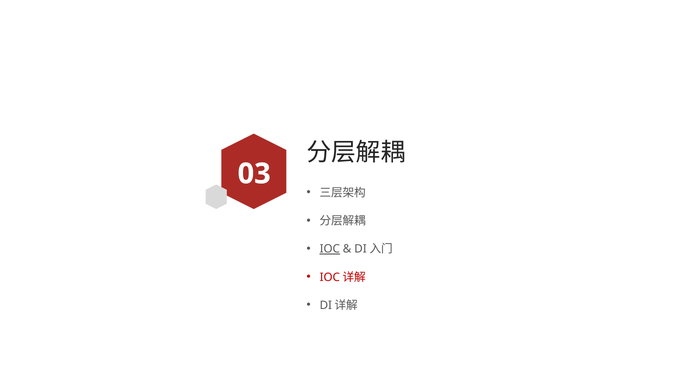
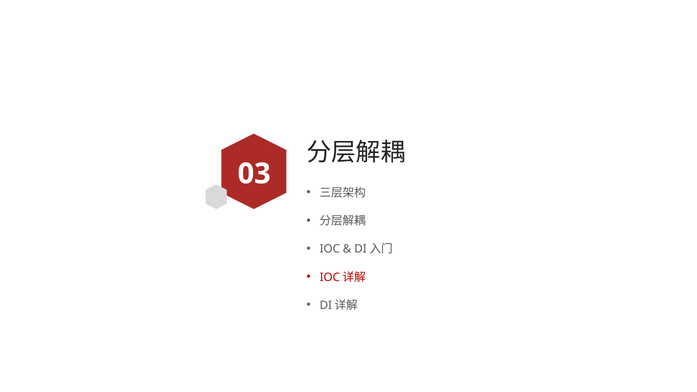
IOC underline: present -> none (330, 249)
